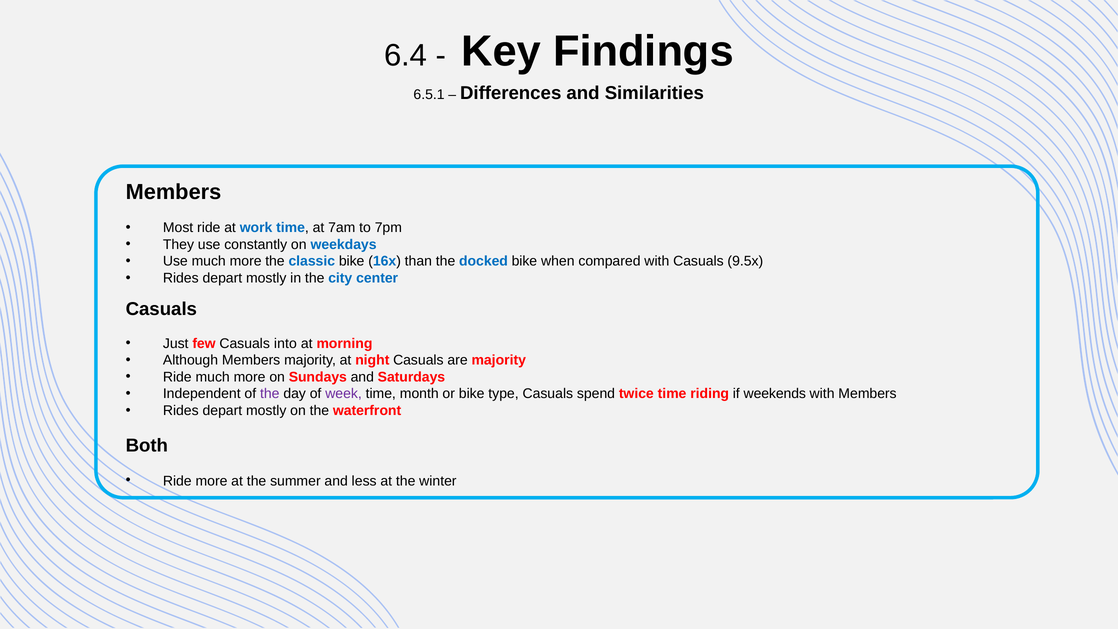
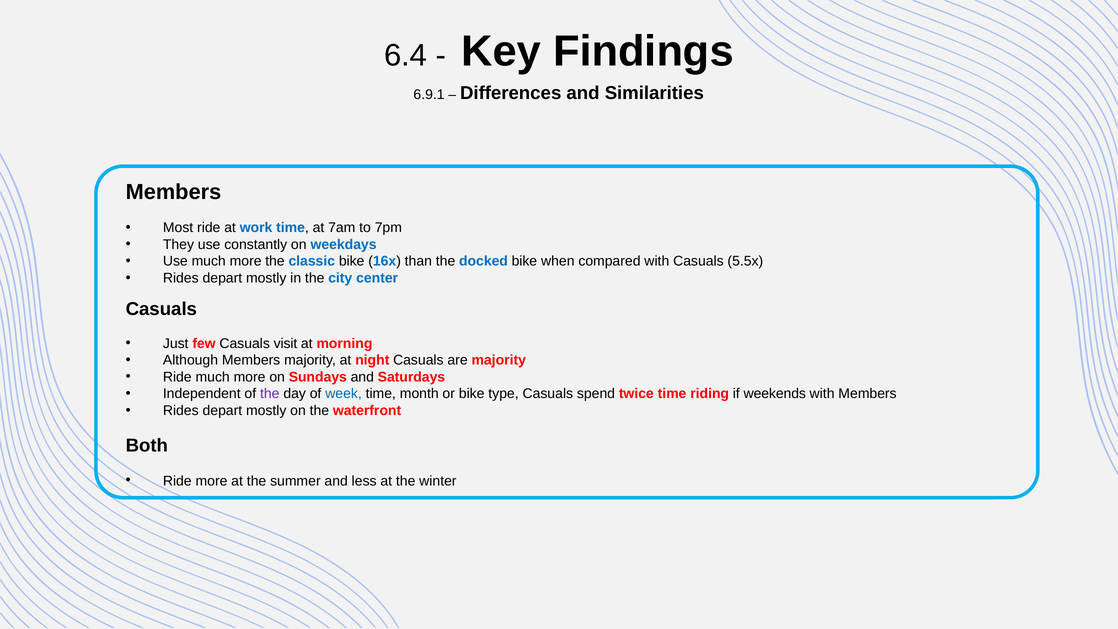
6.5.1: 6.5.1 -> 6.9.1 (429, 95)
9.5x: 9.5x -> 5.5x (745, 261)
into: into -> visit (285, 343)
week colour: purple -> blue (344, 394)
